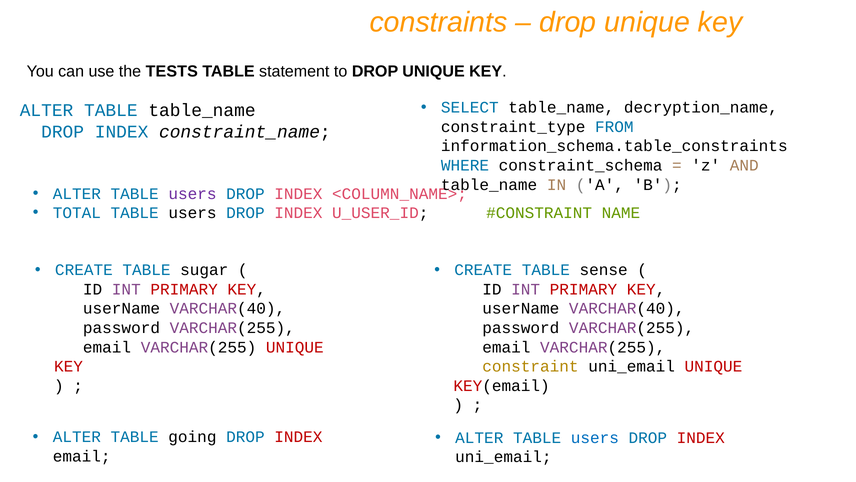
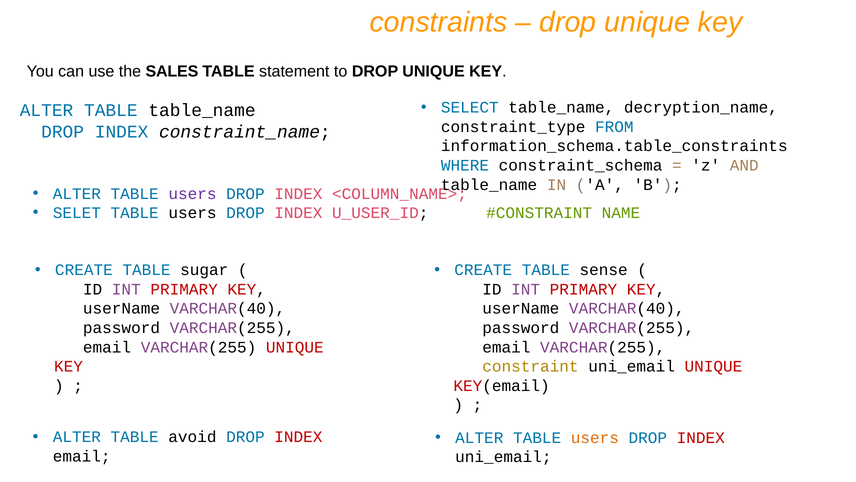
TESTS: TESTS -> SALES (172, 71)
TOTAL: TOTAL -> SELET (77, 213)
going: going -> avoid (192, 437)
users colour: blue -> orange (595, 437)
